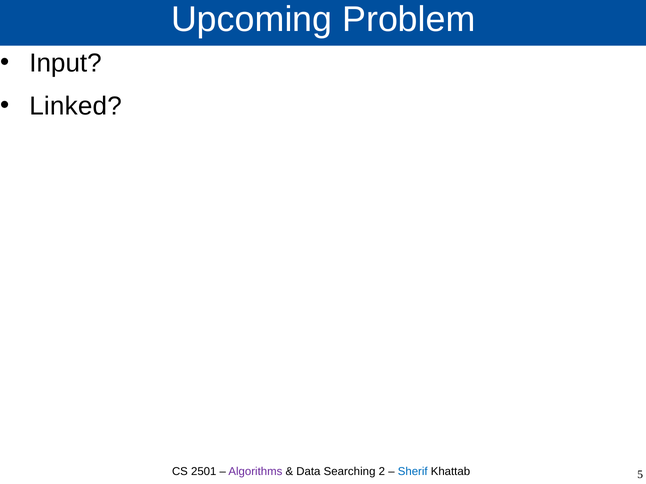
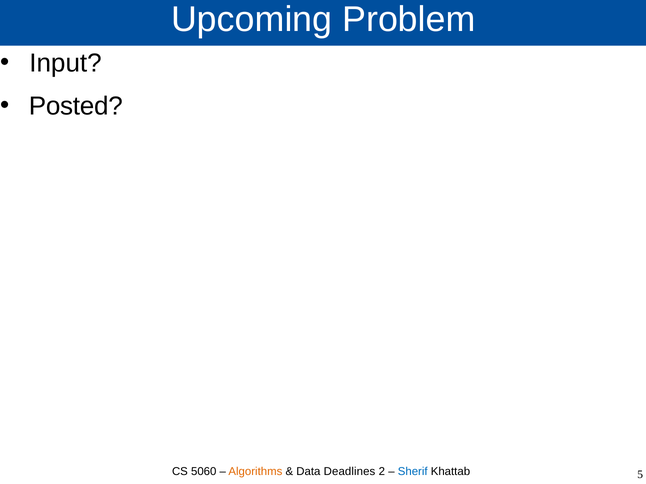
Linked: Linked -> Posted (76, 106)
2501: 2501 -> 5060 (204, 472)
Algorithms colour: purple -> orange (255, 472)
Searching: Searching -> Deadlines (350, 472)
